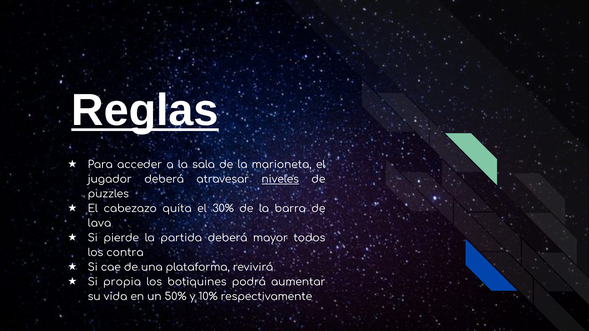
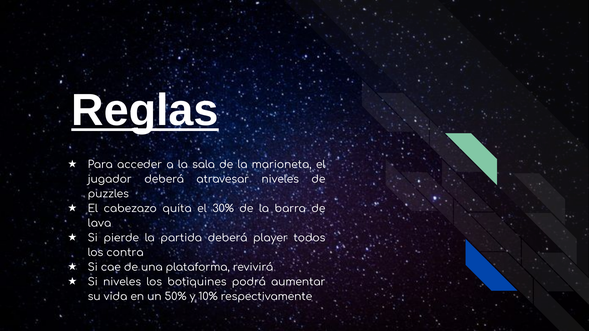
niveles underline: present -> none (280, 180)
mayor: mayor -> player (270, 238)
Si propia: propia -> niveles (122, 282)
